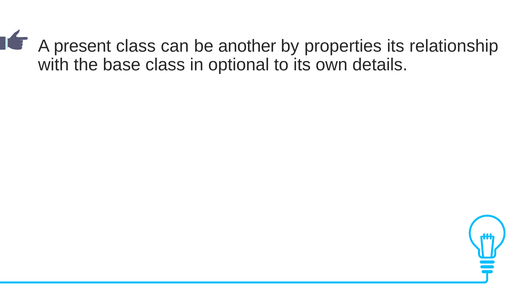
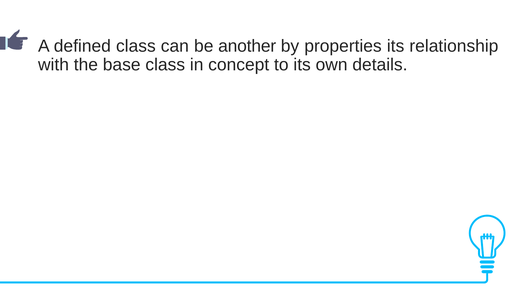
present: present -> defined (82, 46)
optional: optional -> concept (239, 65)
